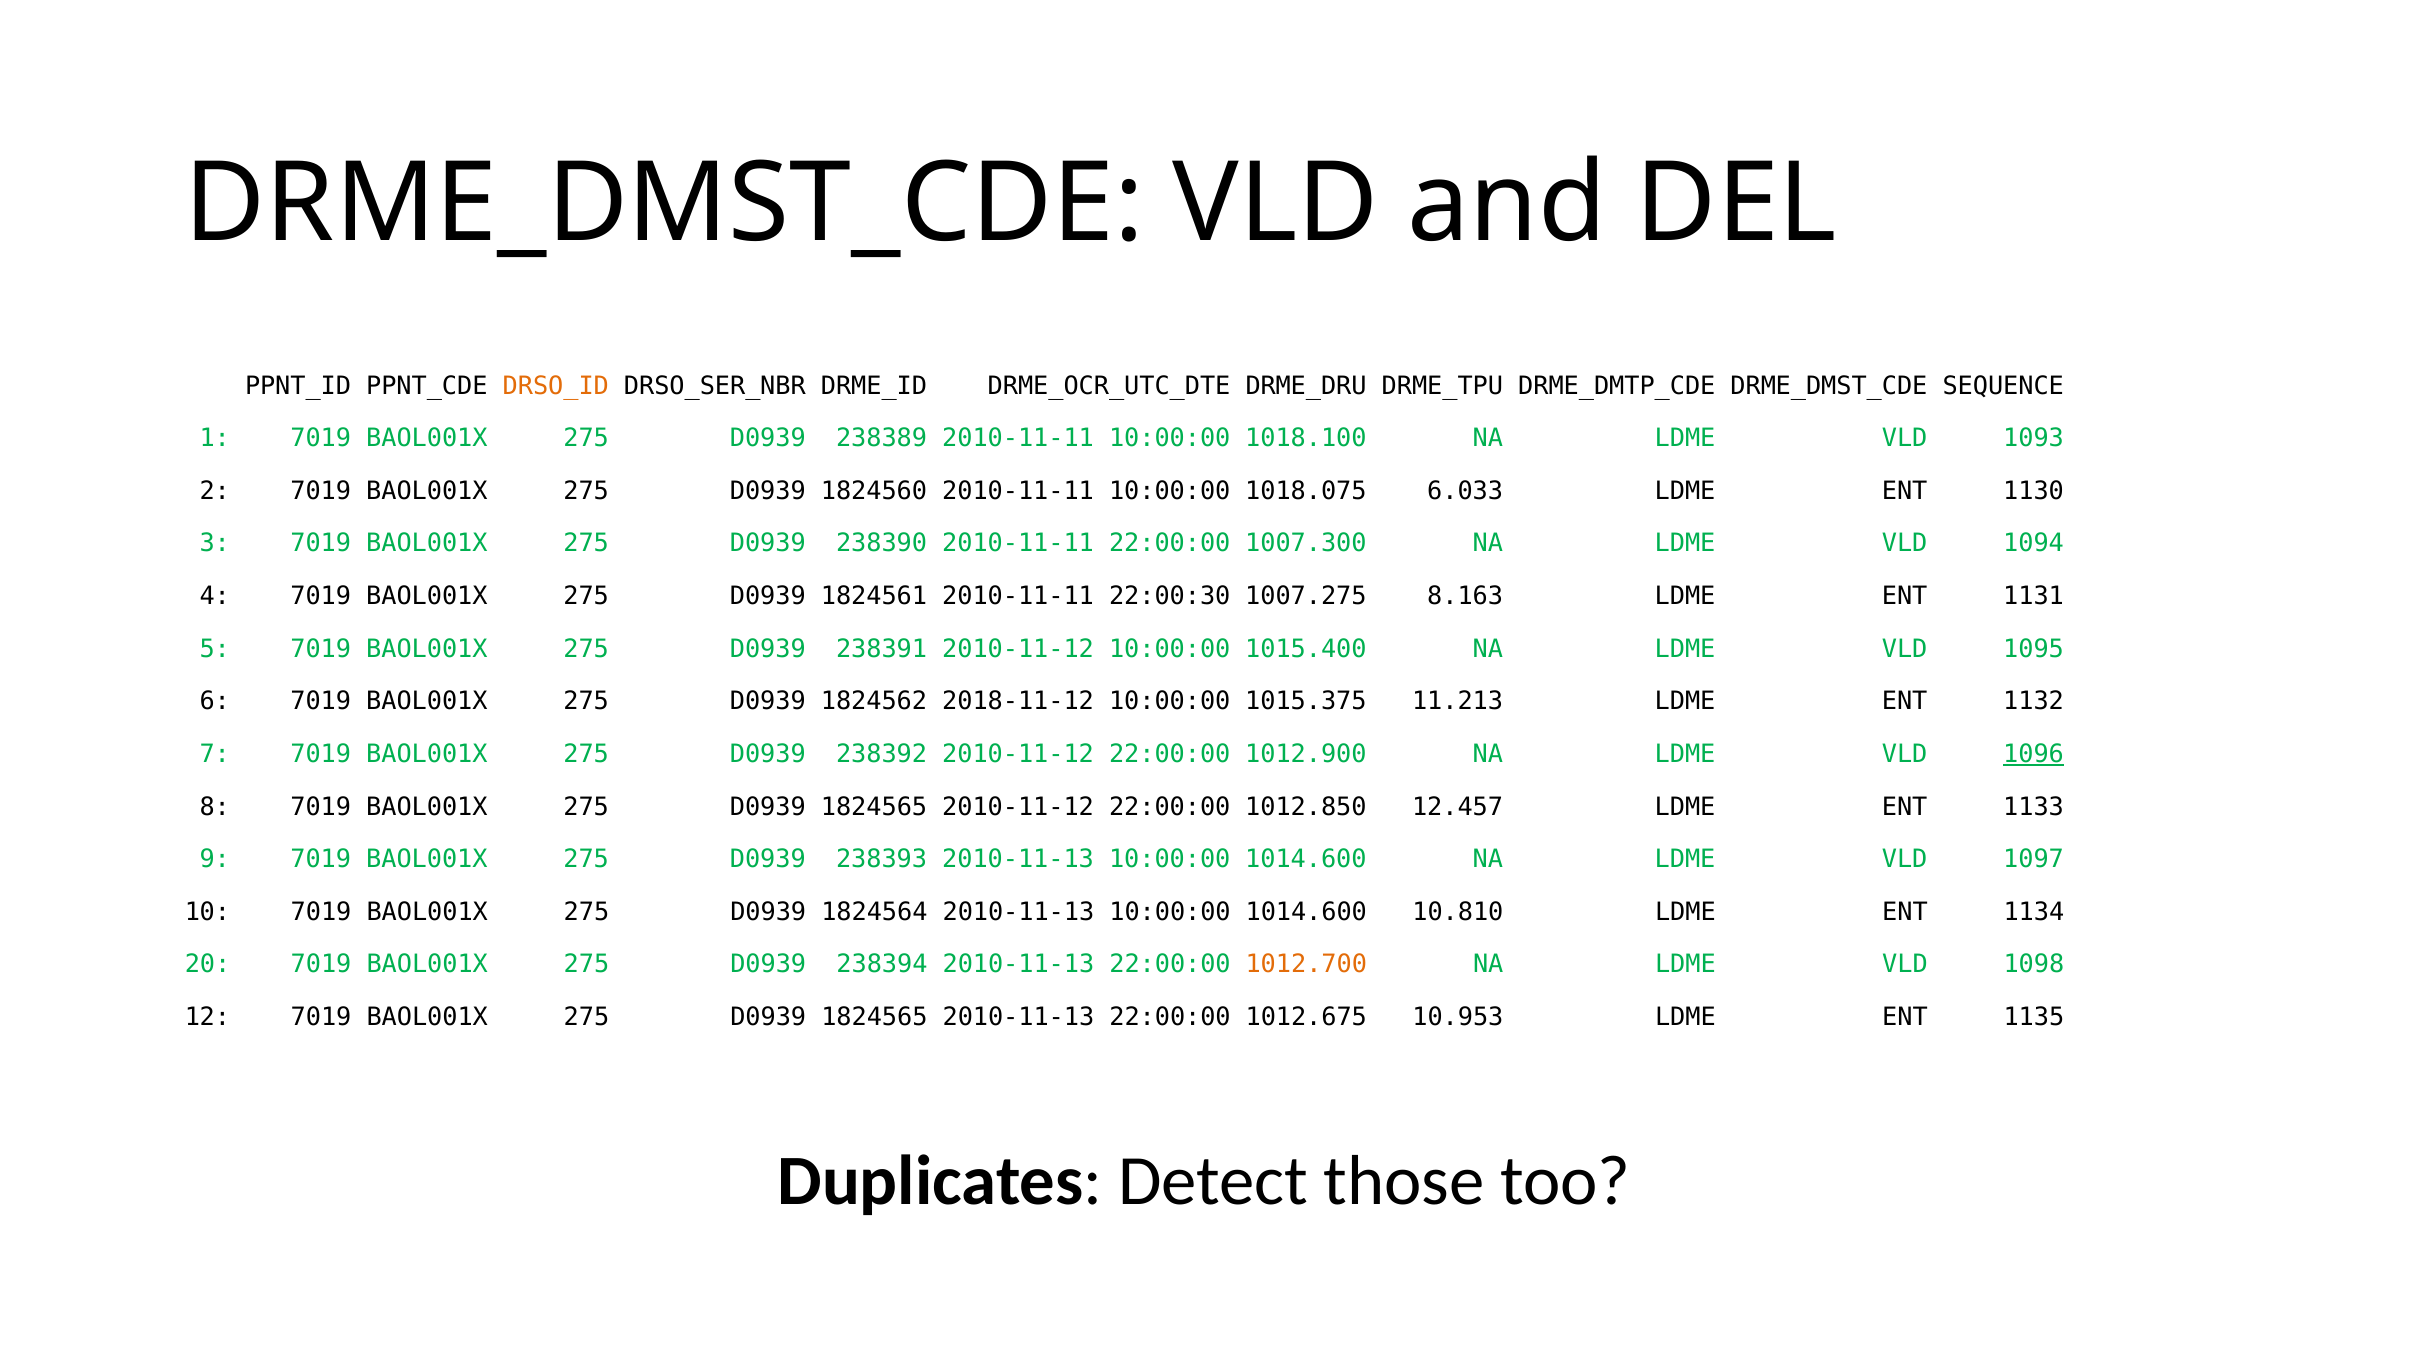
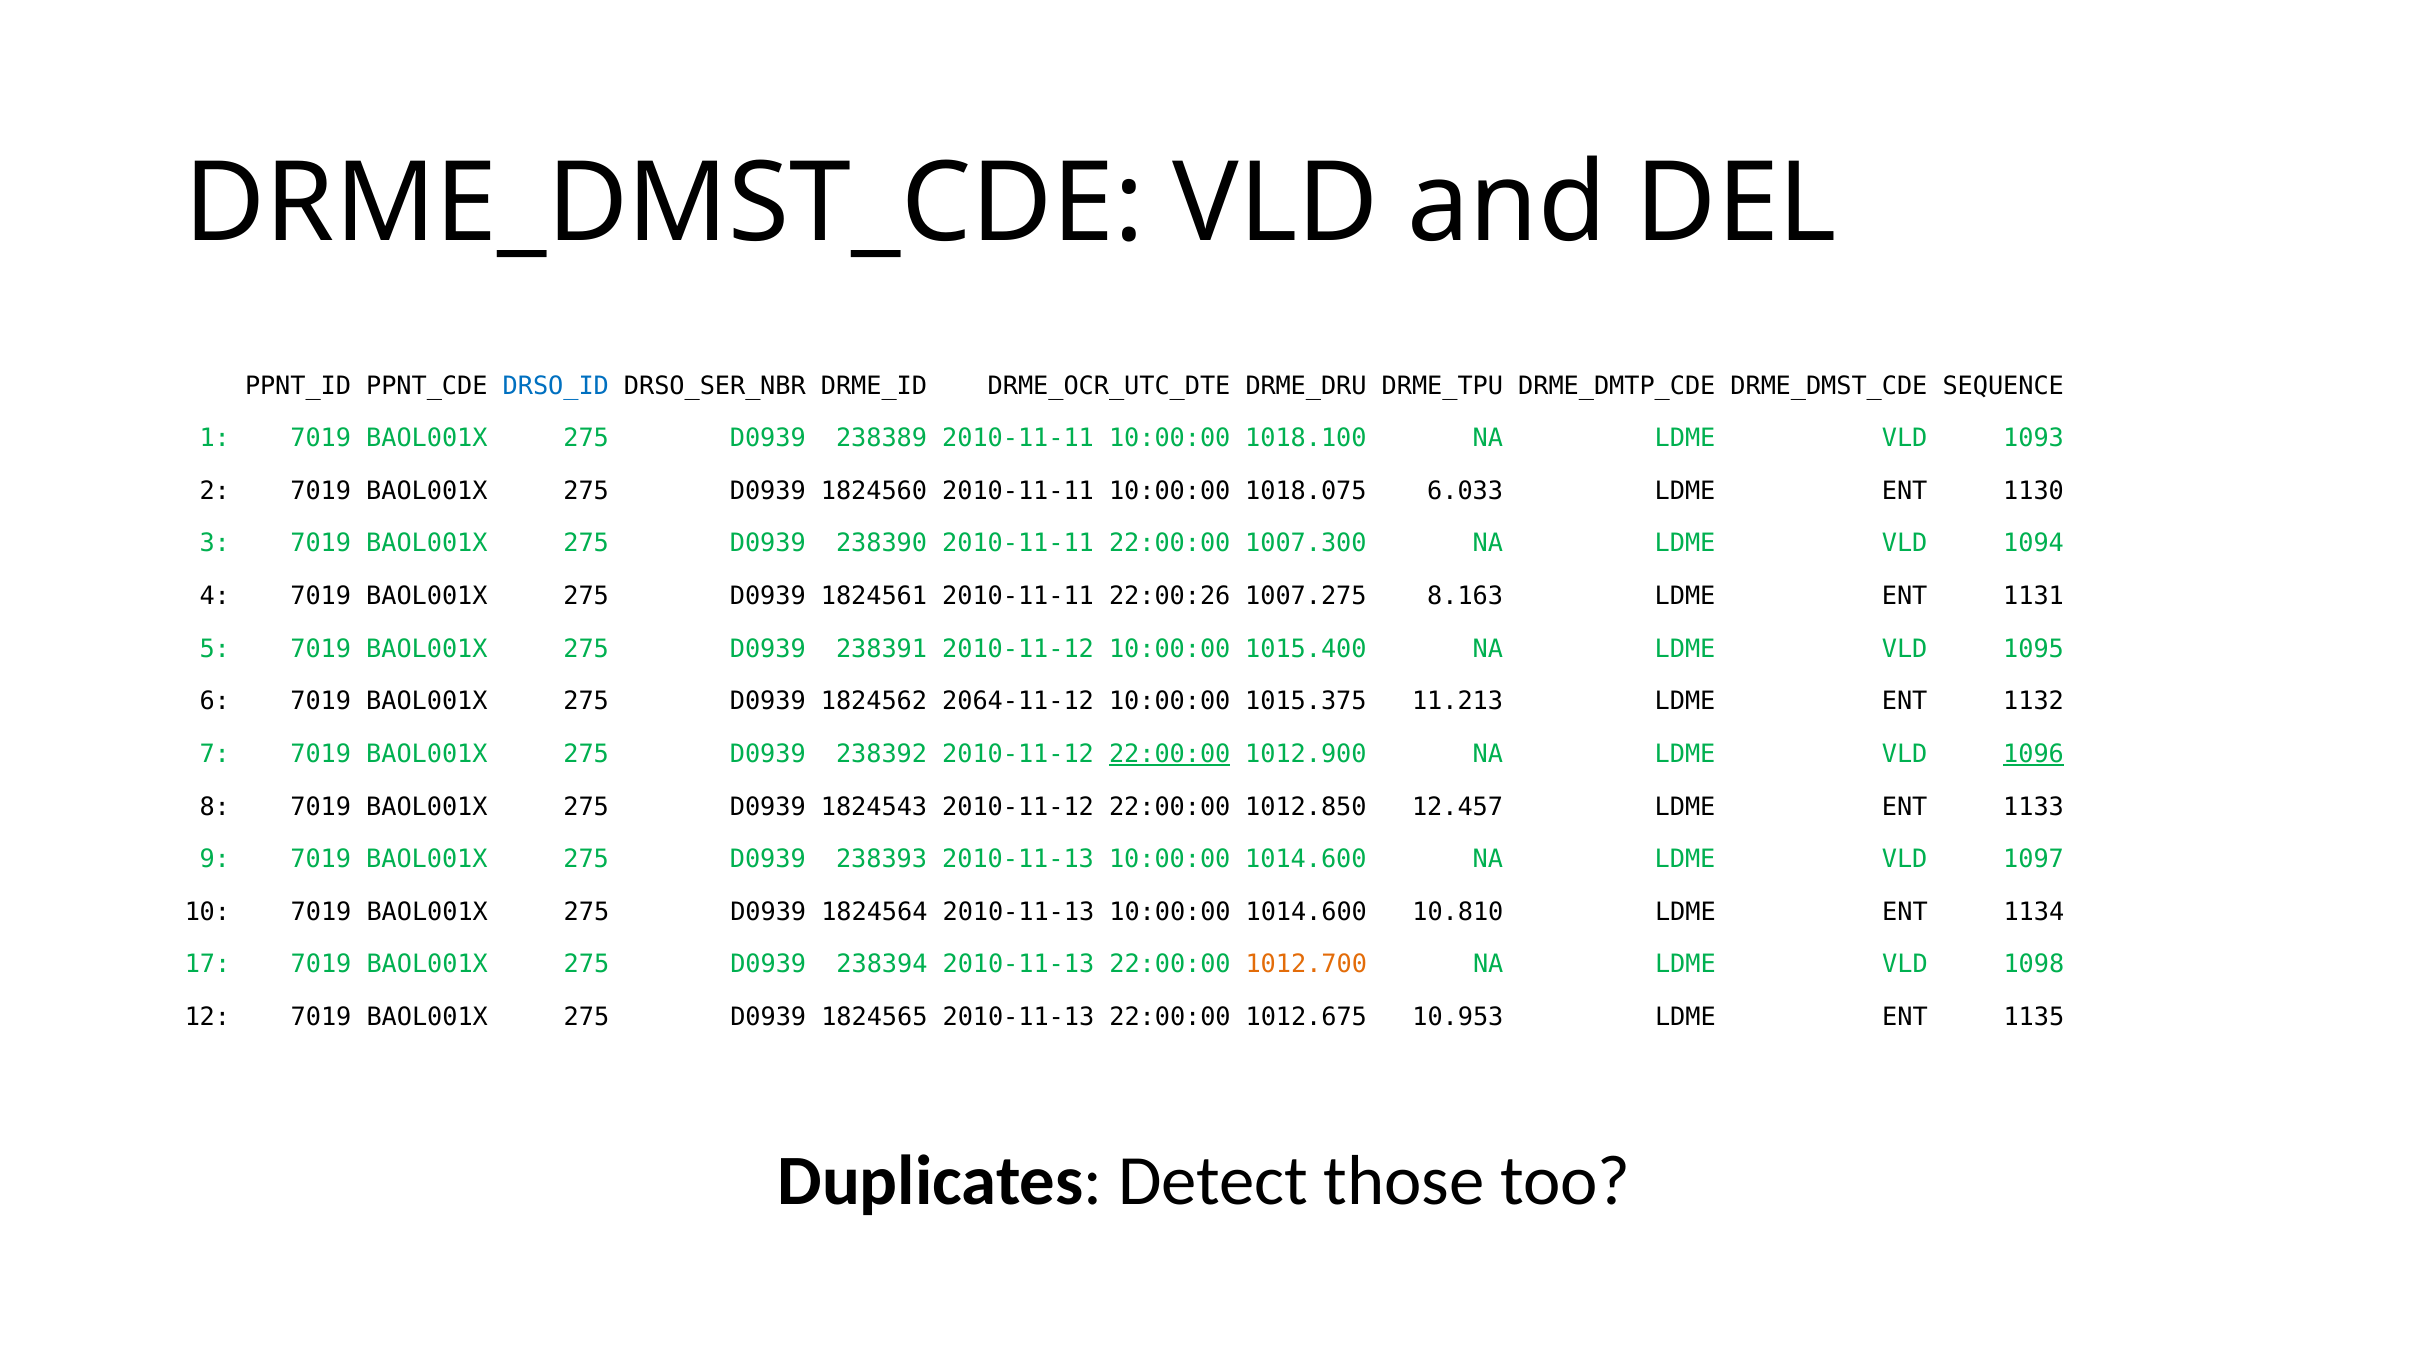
DRSO_ID colour: orange -> blue (556, 386)
22:00:30: 22:00:30 -> 22:00:26 (1170, 596)
2018-11-12: 2018-11-12 -> 2064-11-12 (1018, 701)
22:00:00 underline: none -> present (1170, 754)
1824565: 1824565 -> 1824543 (874, 807)
20: 20 -> 17 (208, 965)
